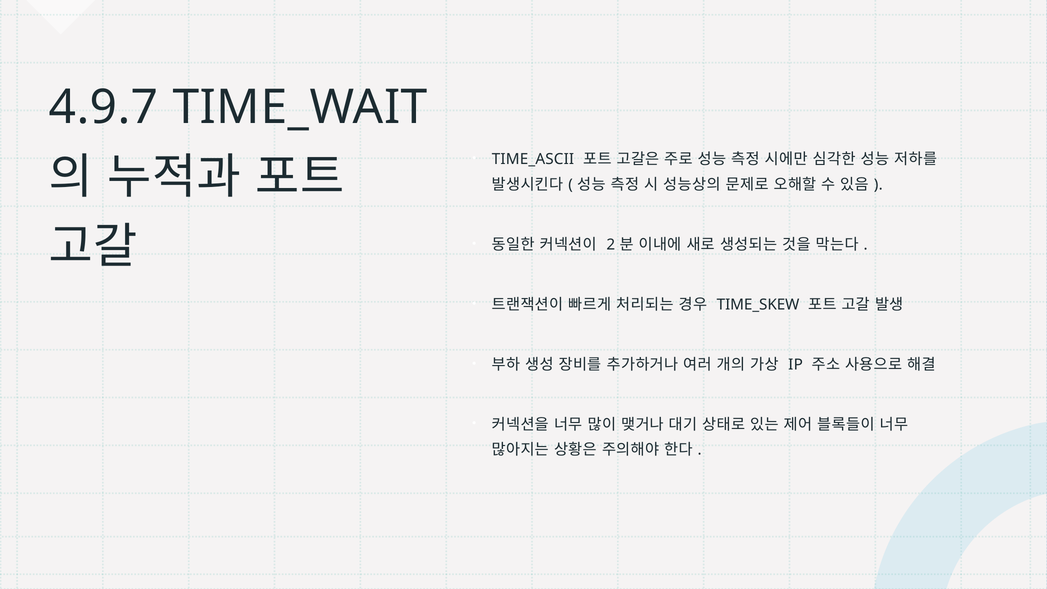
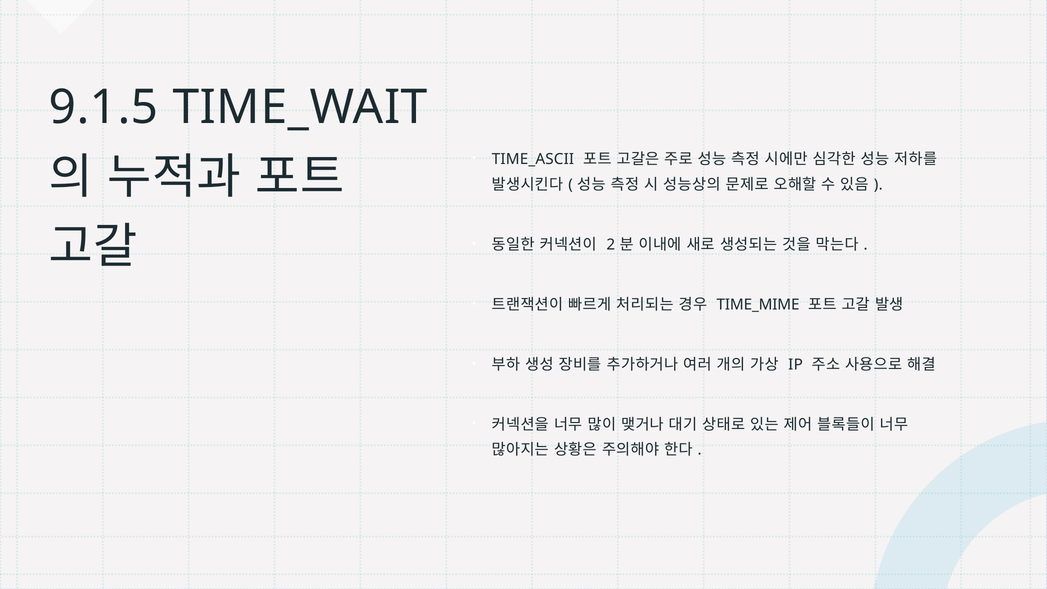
4.9.7: 4.9.7 -> 9.1.5 (104, 107)
TIME_SKEW: TIME_SKEW -> TIME_MIME (758, 305)
